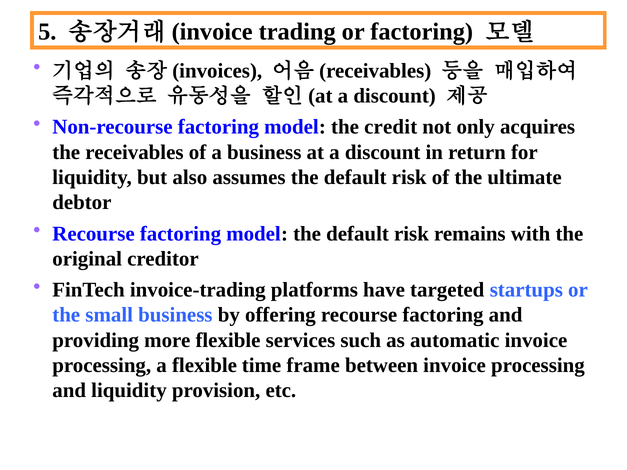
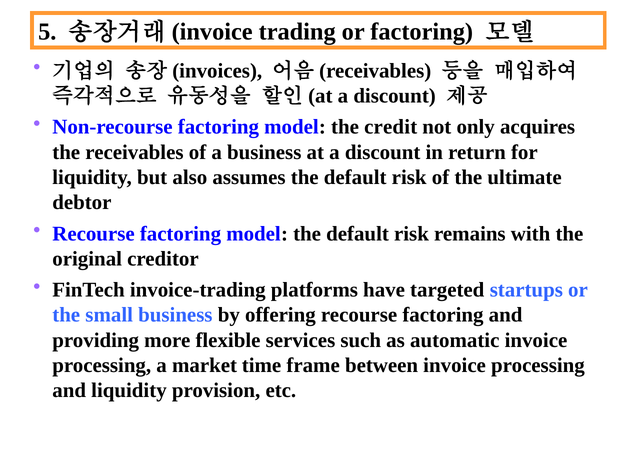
a flexible: flexible -> market (205, 365)
